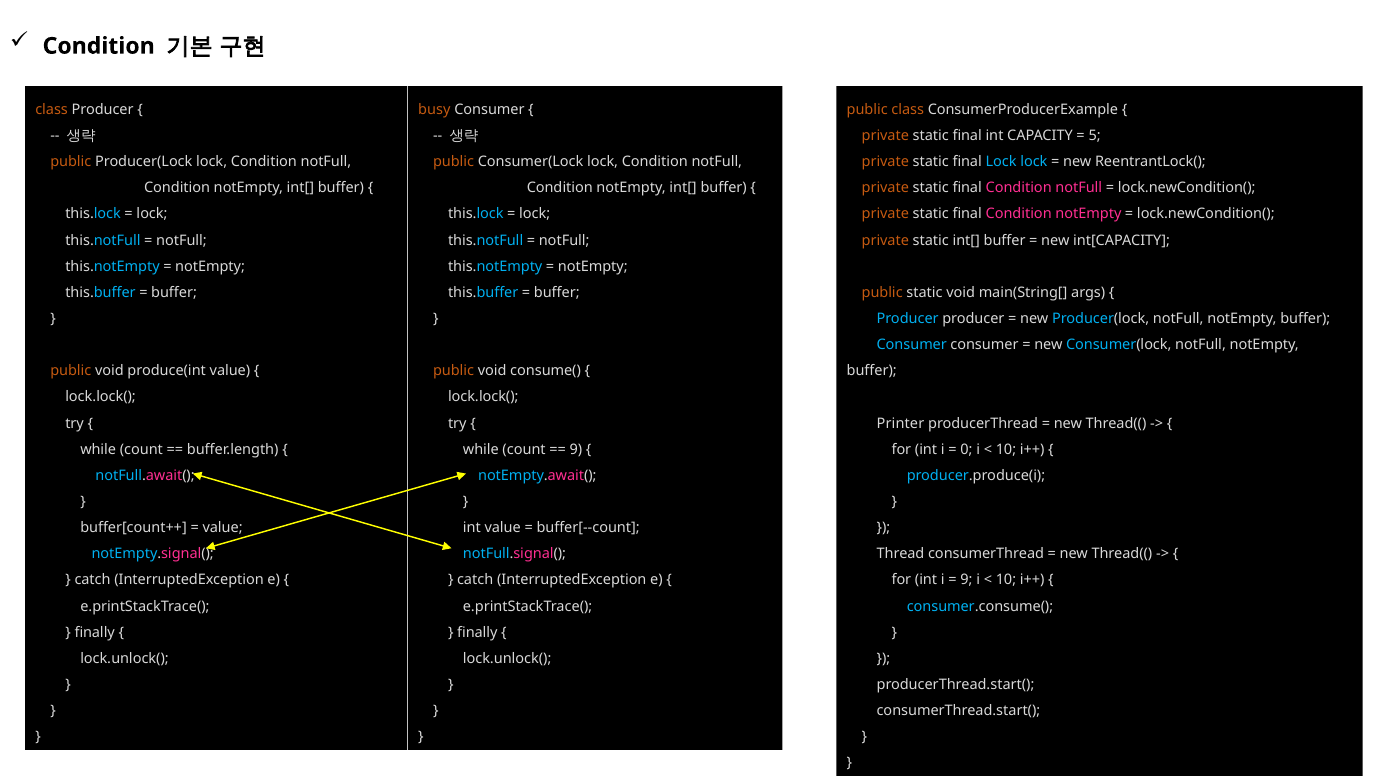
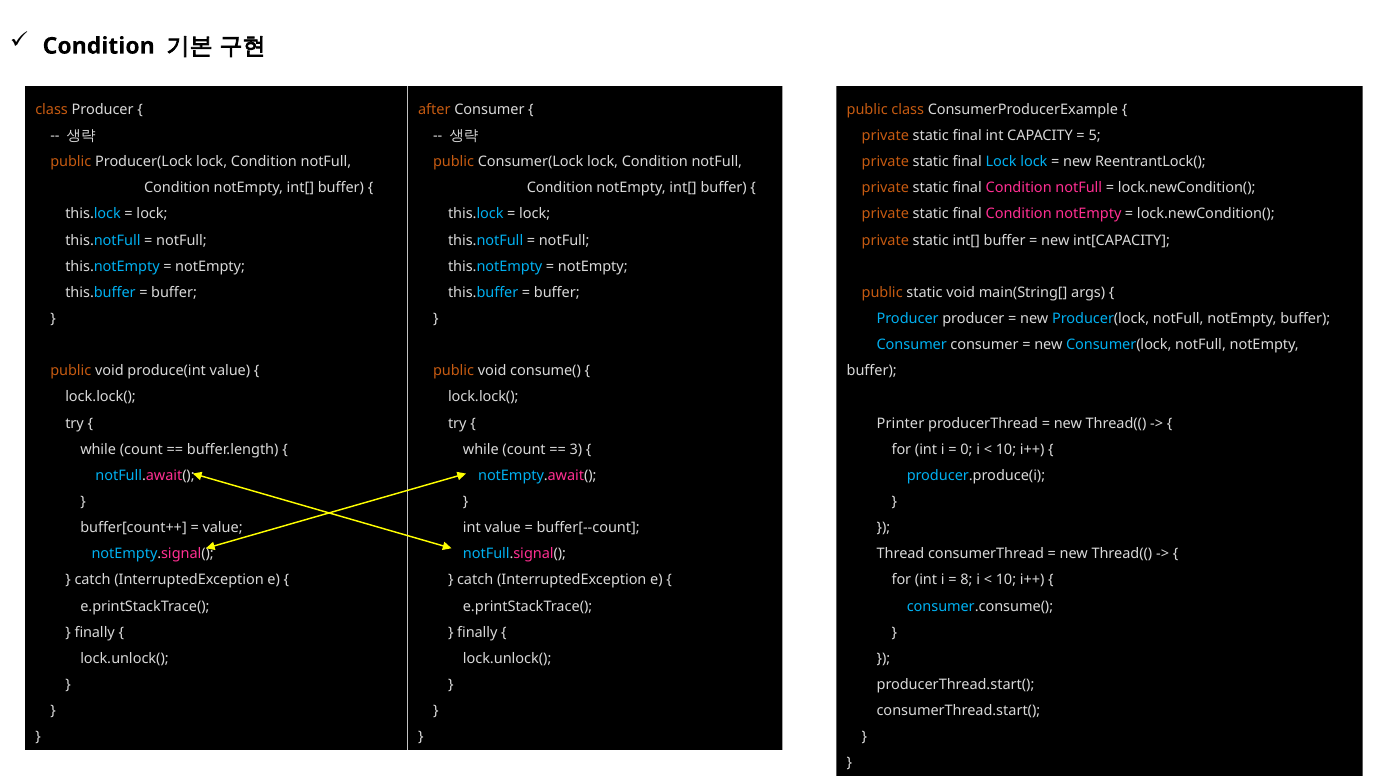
busy: busy -> after (434, 110)
9: 9 -> 3 (576, 449)
9: 9 -> 8 (966, 580)
